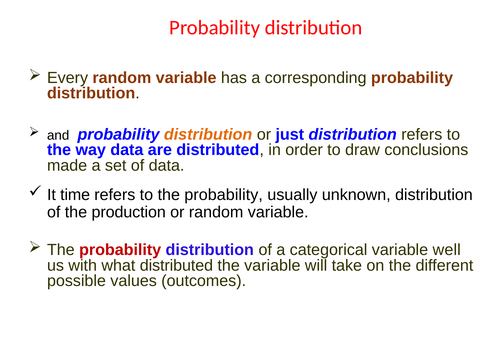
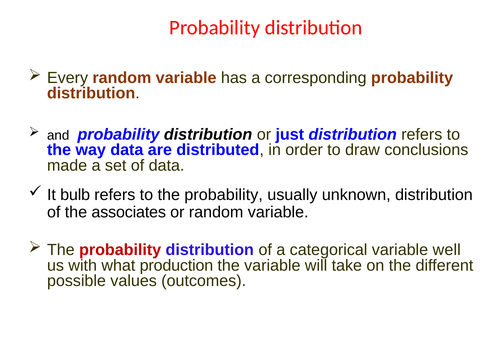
distribution colour: orange -> black (208, 134)
time: time -> bulb (75, 195)
production: production -> associates (129, 212)
what distributed: distributed -> production (176, 265)
